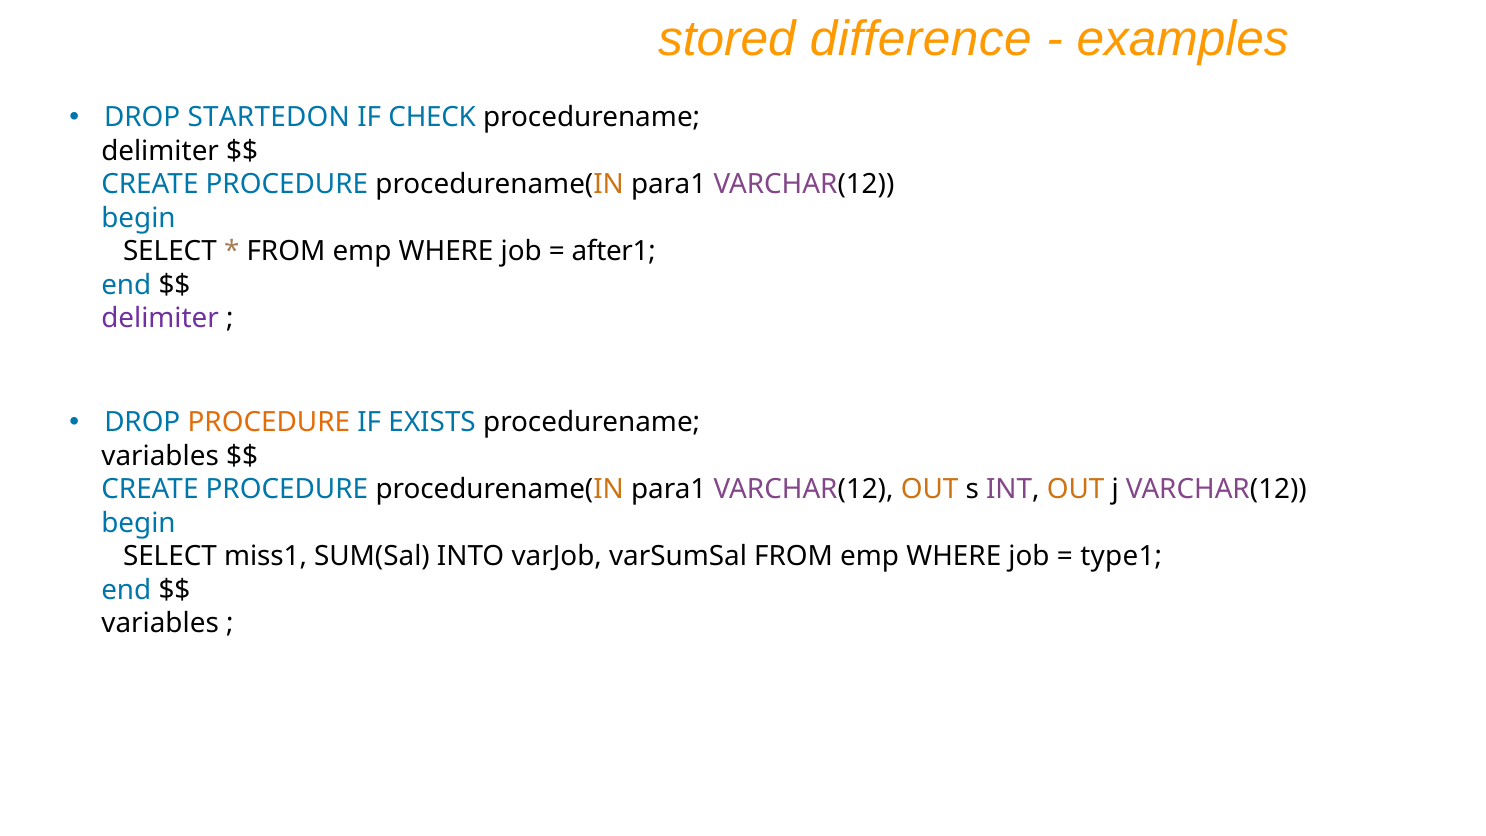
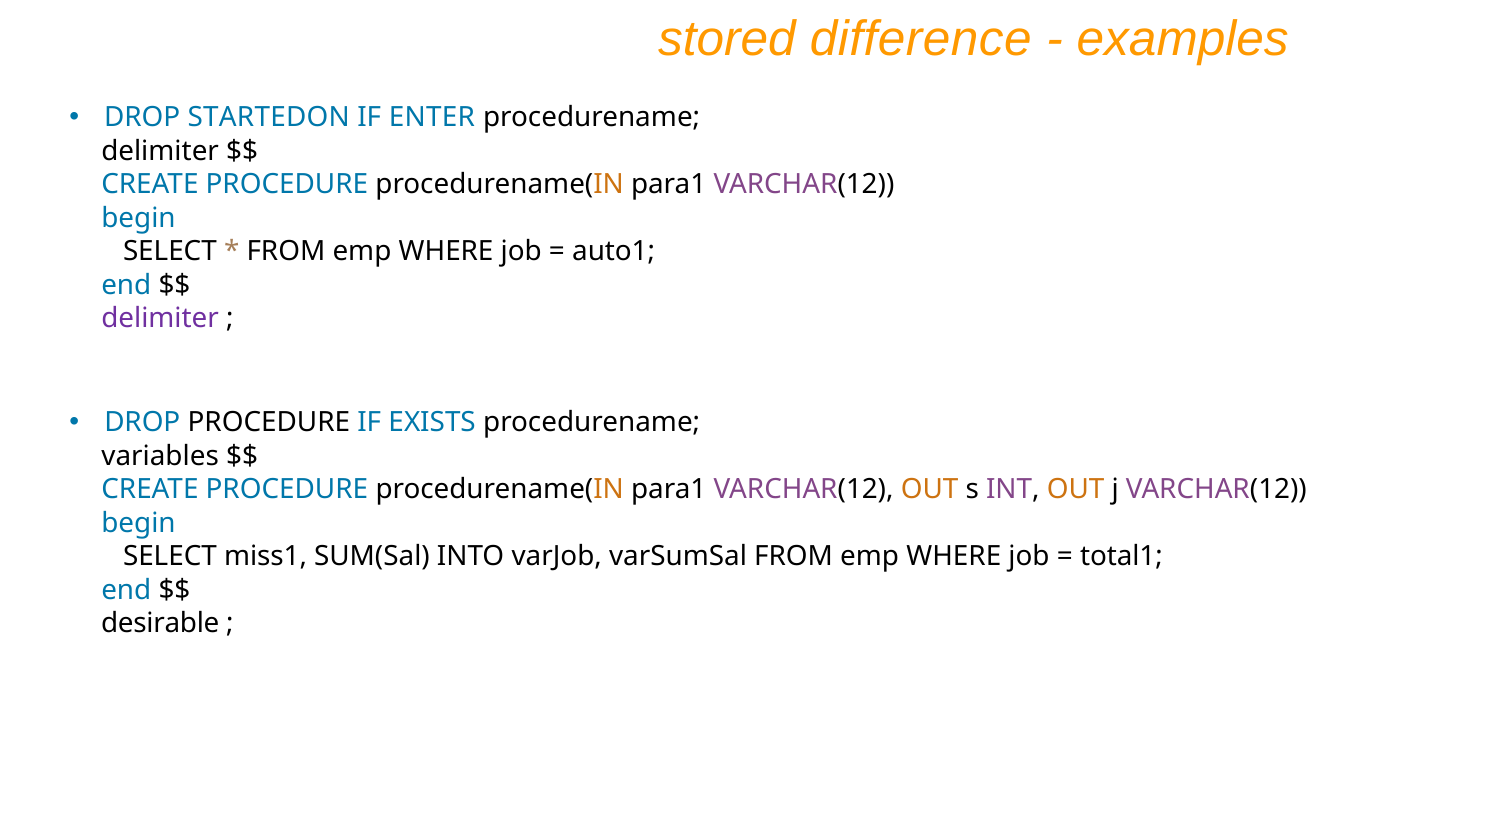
CHECK: CHECK -> ENTER (432, 118)
after1: after1 -> auto1 (614, 251)
PROCEDURE colour: orange -> black (269, 423)
type1: type1 -> total1 (1121, 556)
variables: variables -> desirable (160, 623)
